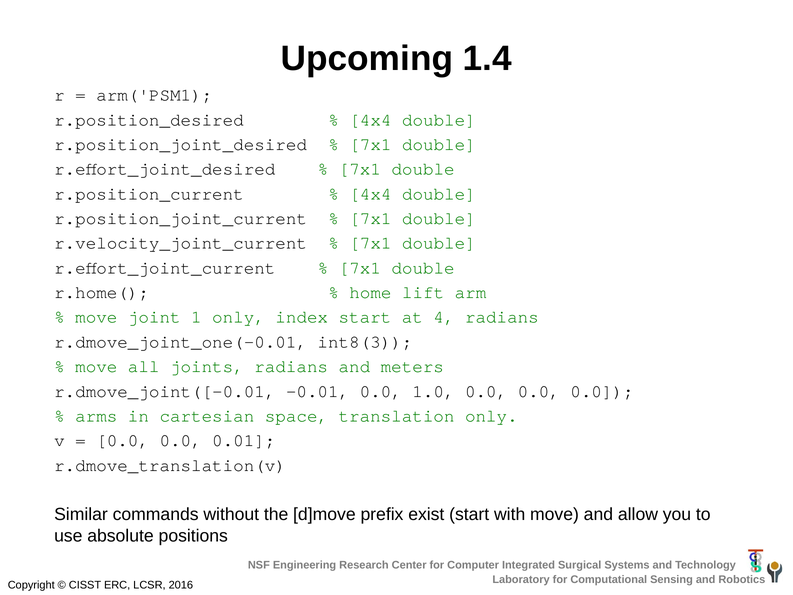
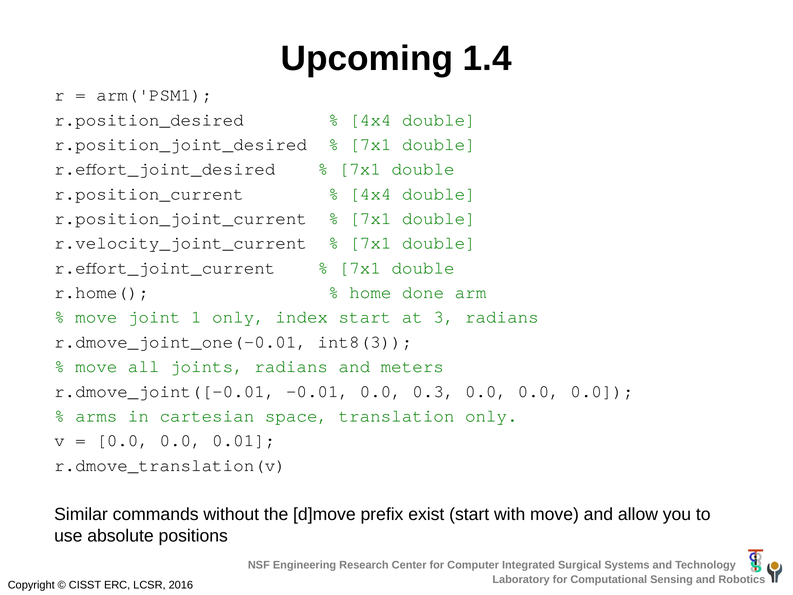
lift: lift -> done (423, 292)
4: 4 -> 3 (444, 317)
1.0: 1.0 -> 0.3 (433, 391)
